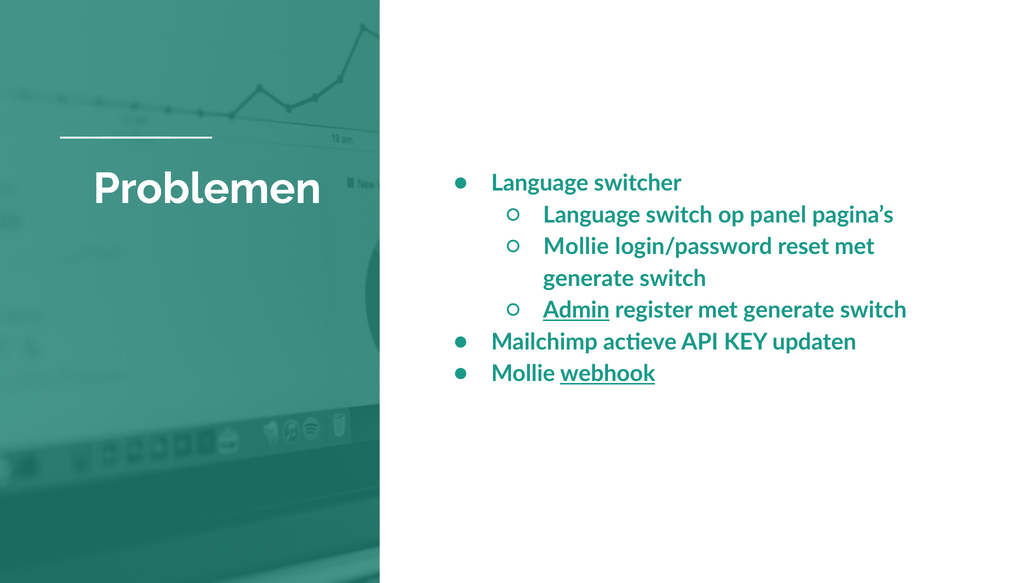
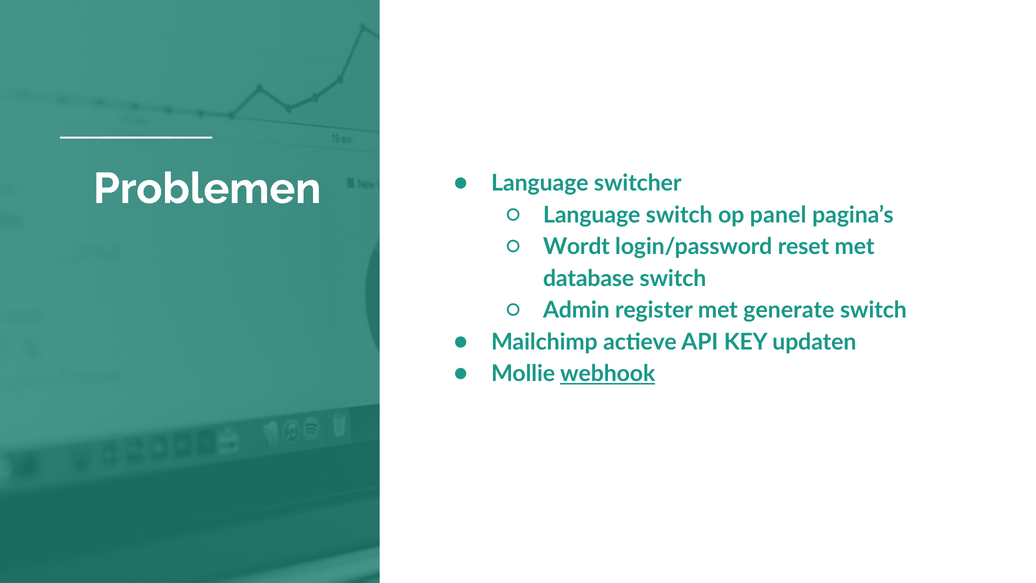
Mollie: Mollie -> Wordt (576, 247)
generate: generate -> database (589, 278)
Admin underline: present -> none (576, 310)
